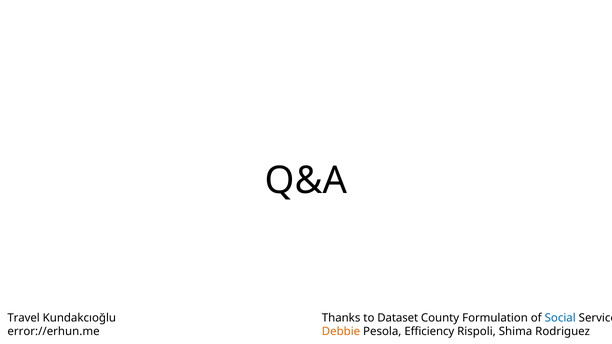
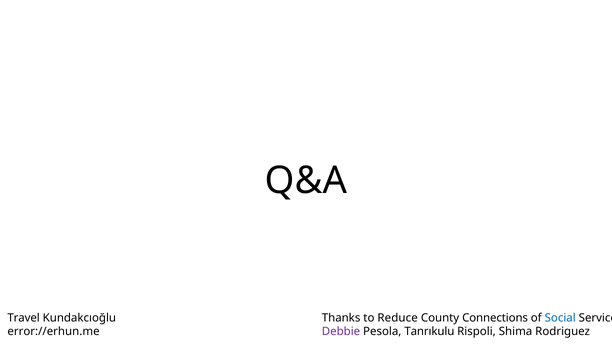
Dataset: Dataset -> Reduce (398, 318)
Formulation: Formulation -> Connections (495, 318)
Debbie colour: orange -> purple (341, 332)
Efficiency: Efficiency -> Tanrıkulu (429, 332)
